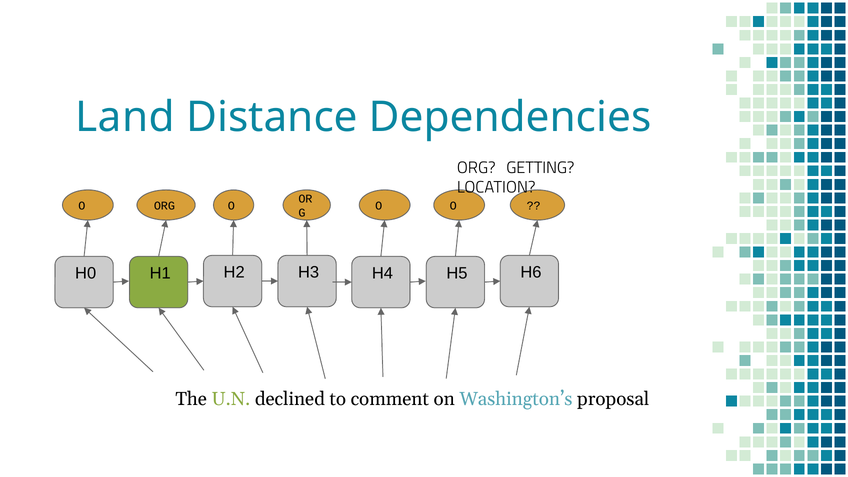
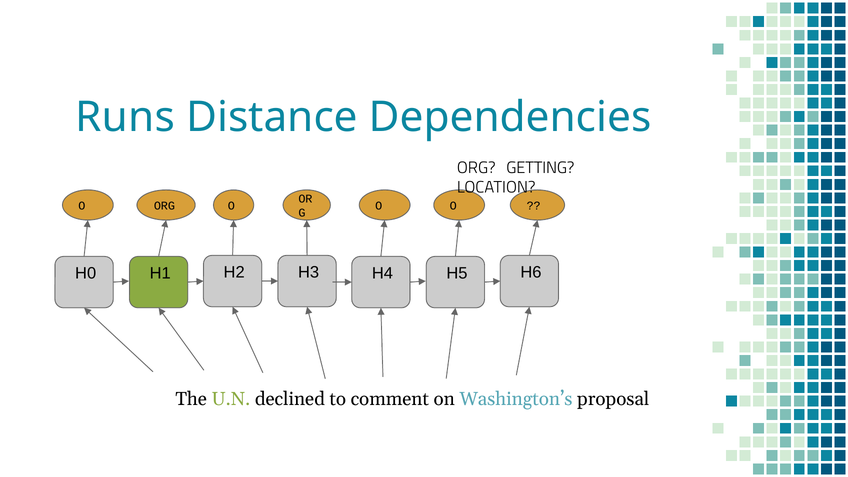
Land: Land -> Runs (125, 117)
